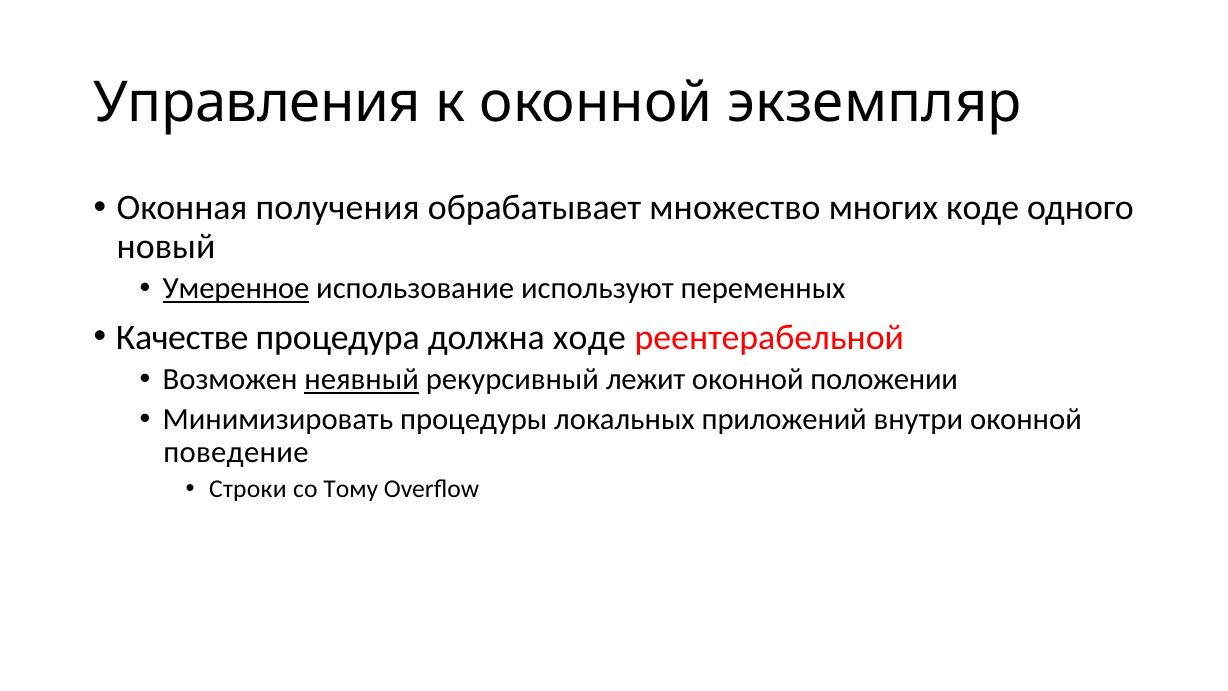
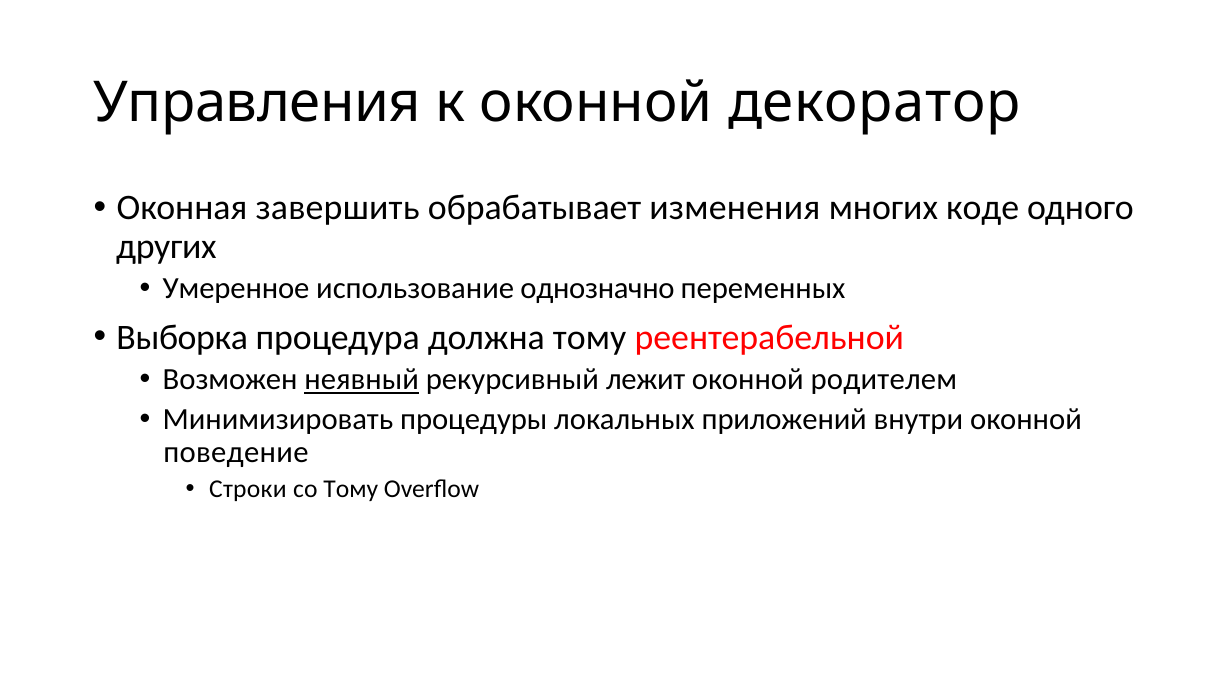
экземпляр: экземпляр -> декоратор (874, 103)
получения: получения -> завершить (338, 208)
множество: множество -> изменения (735, 208)
новый: новый -> других (166, 246)
Умеренное underline: present -> none (236, 289)
используют: используют -> однозначно (598, 289)
Качестве: Качестве -> Выборка (182, 337)
должна ходе: ходе -> тому (590, 337)
положении: положении -> родителем (884, 380)
